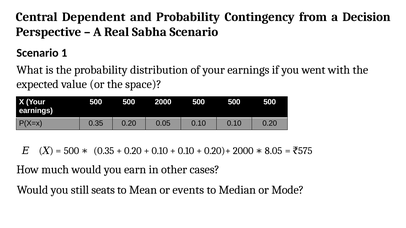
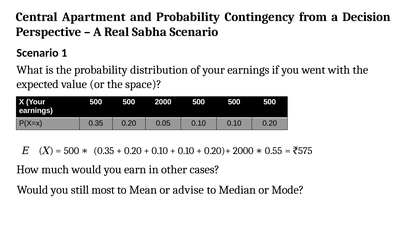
Dependent: Dependent -> Apartment (94, 17)
8.05: 8.05 -> 0.55 (273, 151)
seats: seats -> most (103, 190)
events: events -> advise (188, 190)
